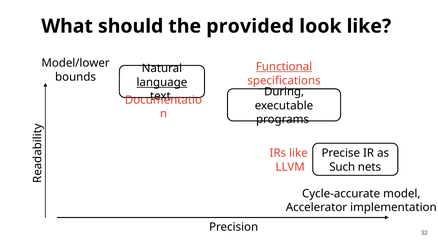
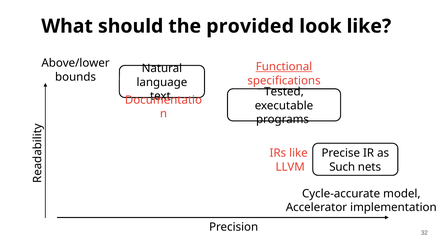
Model/lower: Model/lower -> Above/lower (76, 63)
language underline: present -> none (162, 82)
During: During -> Tested (284, 92)
